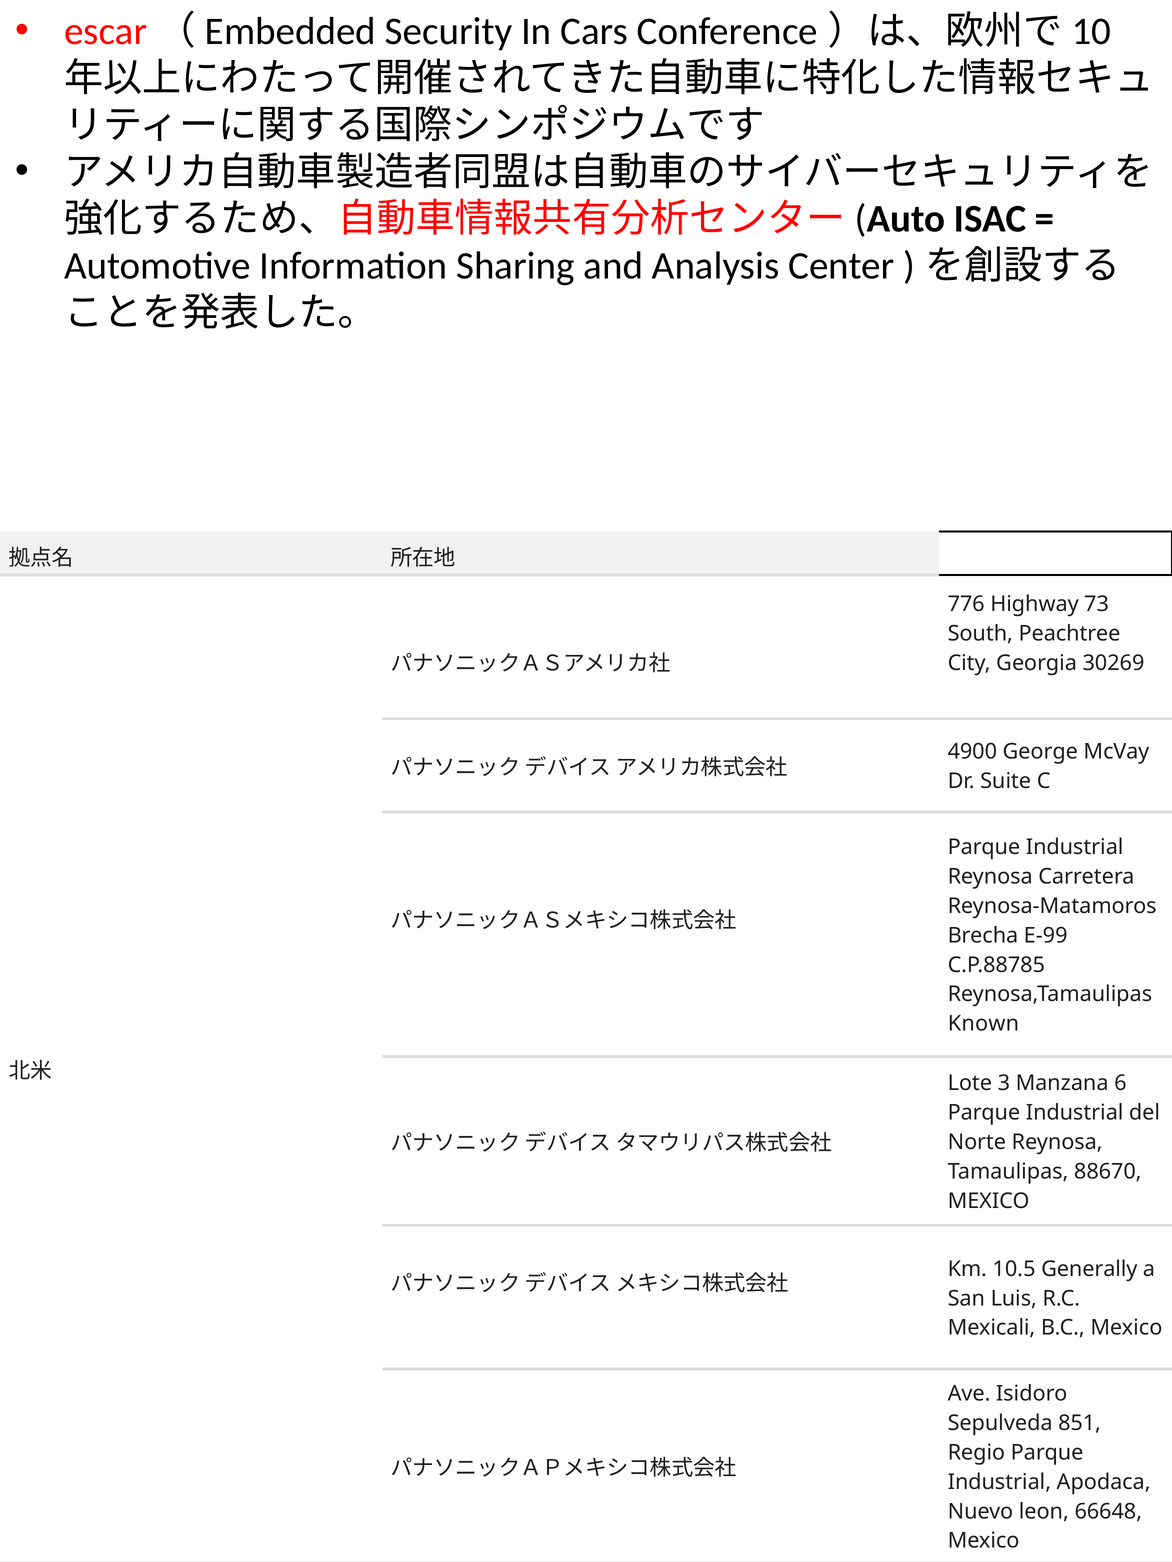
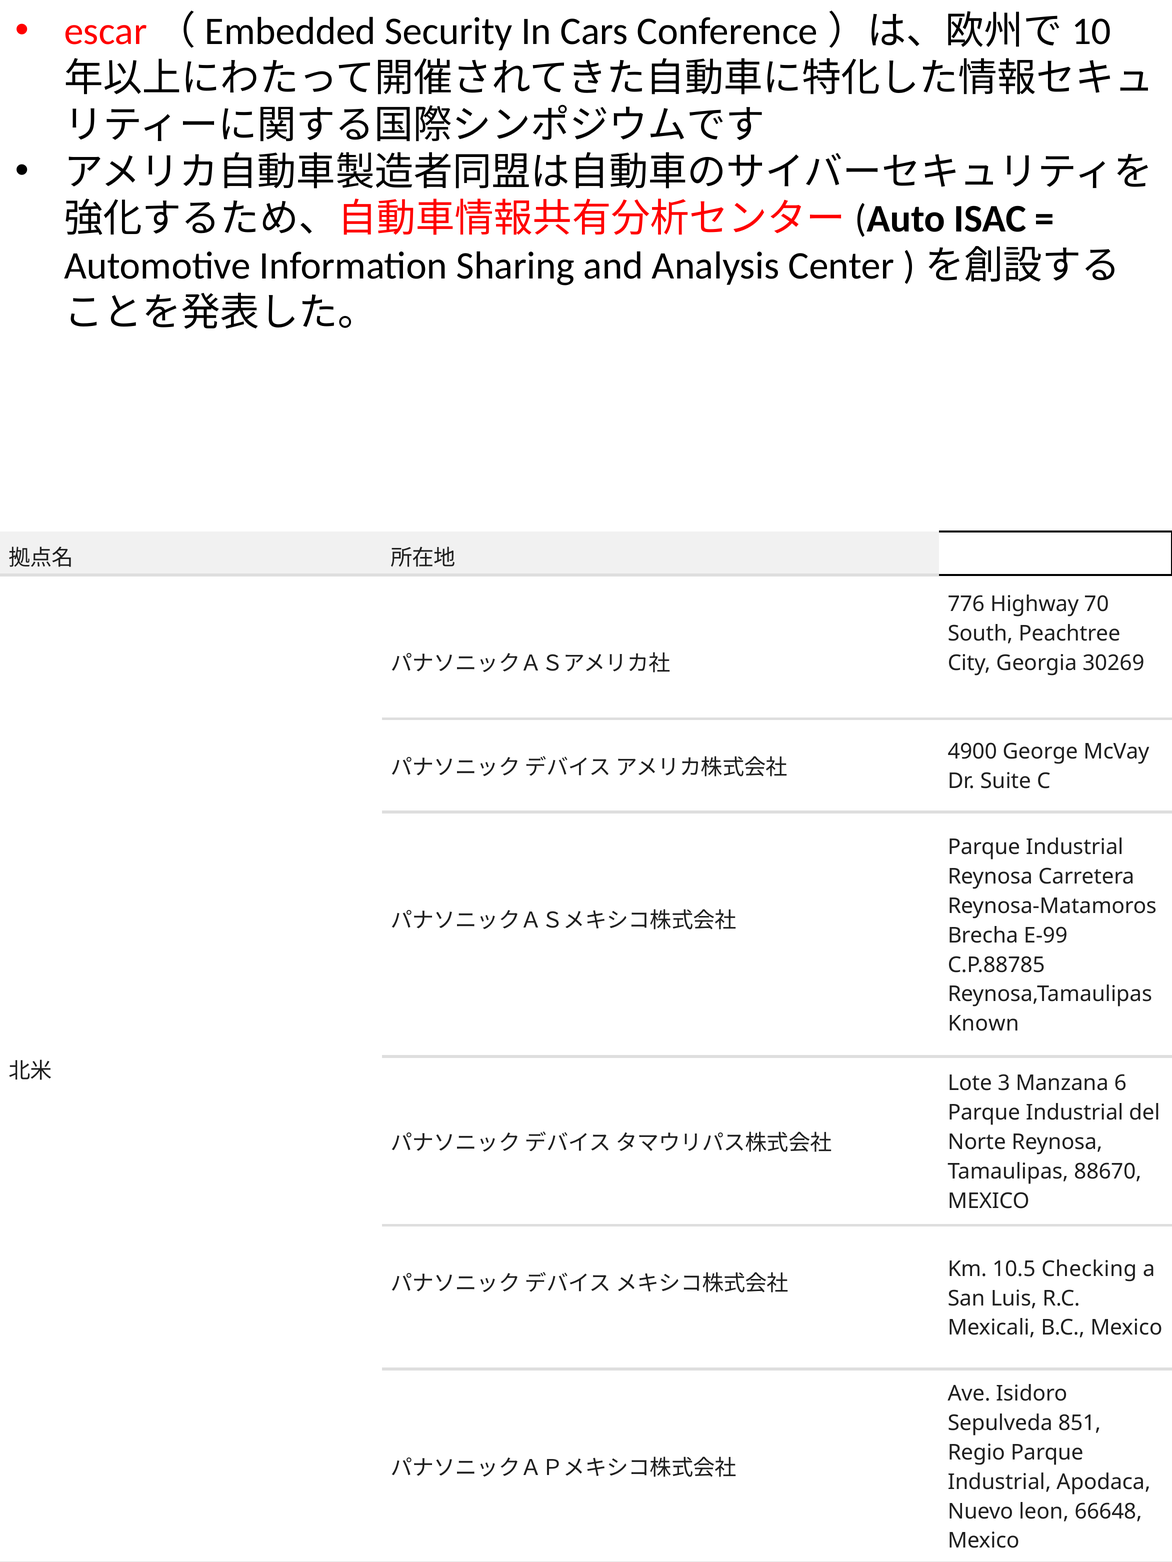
73: 73 -> 70 (1097, 604)
Generally: Generally -> Checking (1089, 1269)
